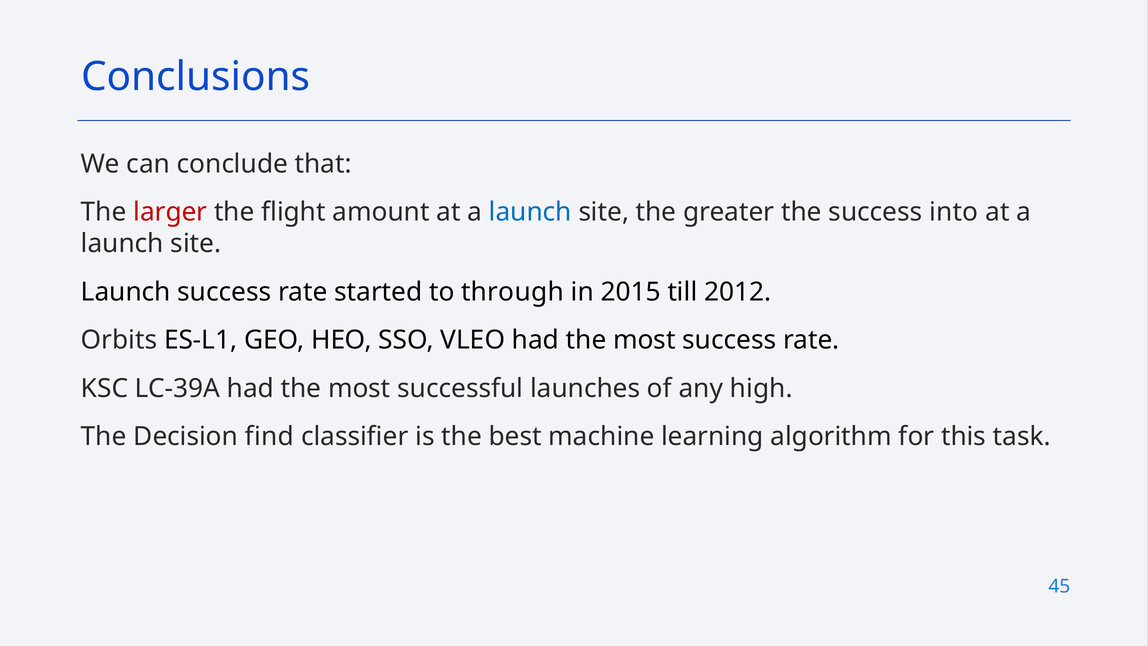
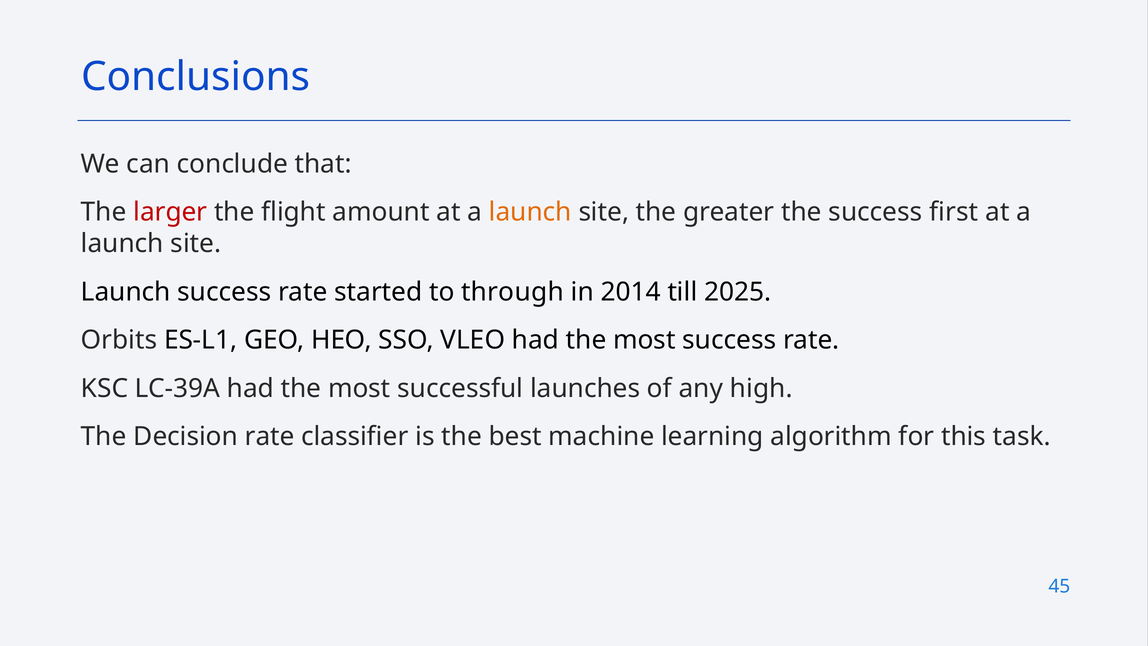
launch colour: blue -> orange (530, 212)
into: into -> first (954, 212)
2015: 2015 -> 2014 (631, 292)
2012: 2012 -> 2025 (738, 292)
Decision find: find -> rate (270, 437)
